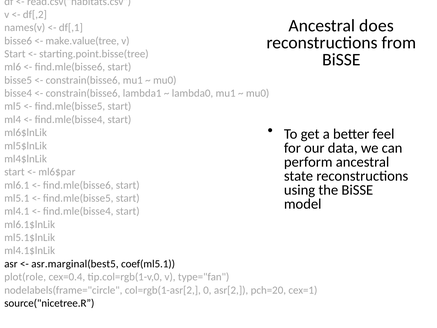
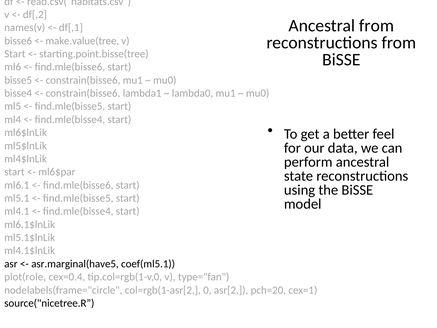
Ancestral does: does -> from (376, 26)
asr.marginal(best5: asr.marginal(best5 -> asr.marginal(have5 (75, 264)
